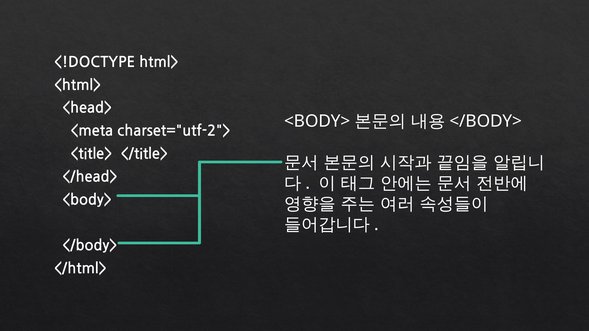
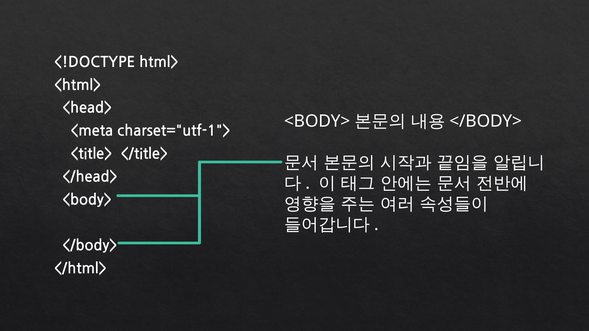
charset="utf-2">: charset="utf-2"> -> charset="utf-1"> (174, 131)
